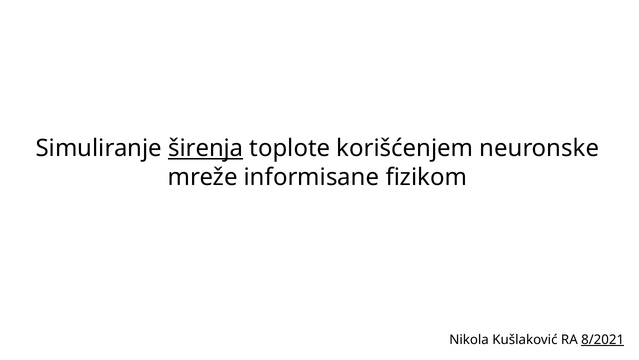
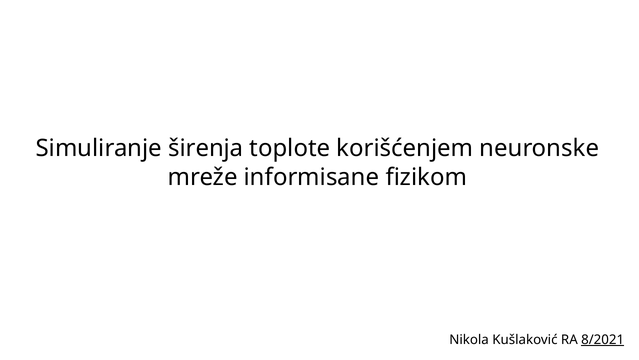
širenja underline: present -> none (206, 148)
